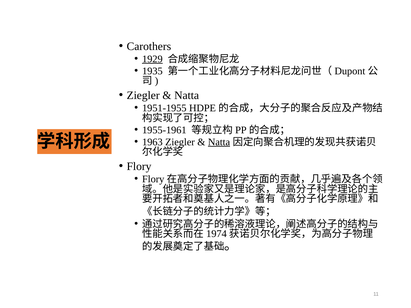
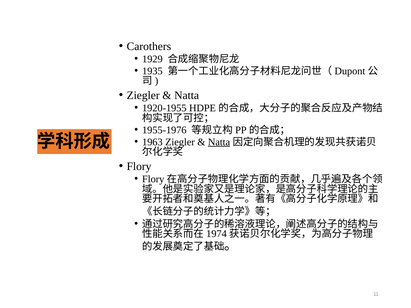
1929 underline: present -> none (152, 59)
1951-1955: 1951-1955 -> 1920-1955 (164, 108)
1955-1961: 1955-1961 -> 1955-1976 (164, 130)
